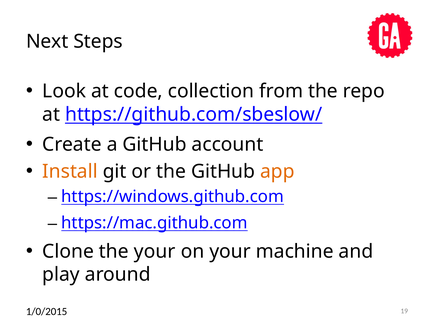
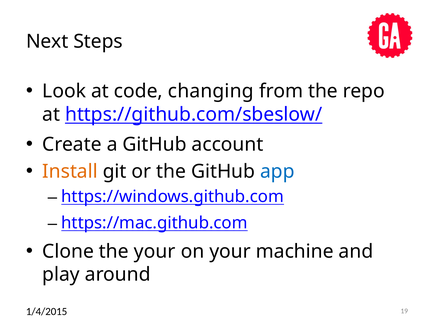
collection: collection -> changing (211, 91)
app colour: orange -> blue (277, 171)
1/0/2015: 1/0/2015 -> 1/4/2015 (47, 311)
